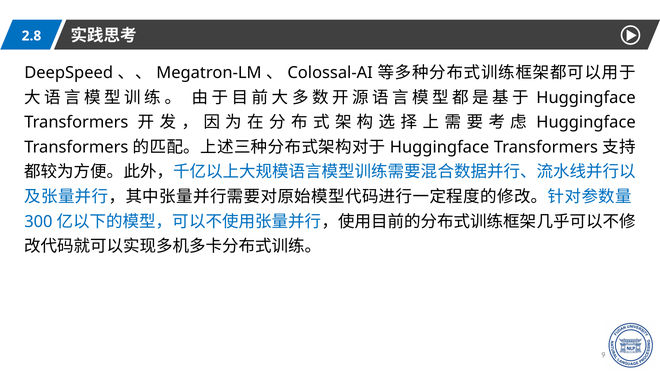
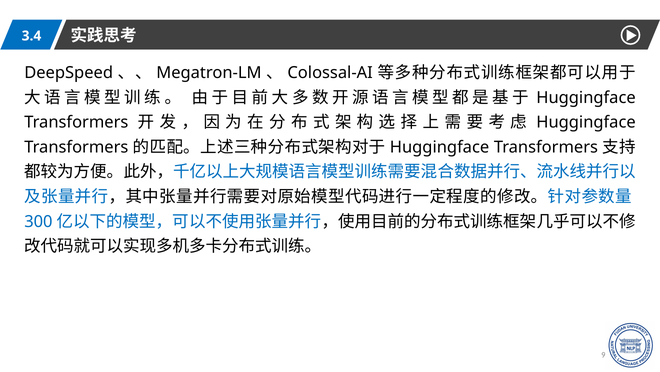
2.8: 2.8 -> 3.4 (31, 36)
